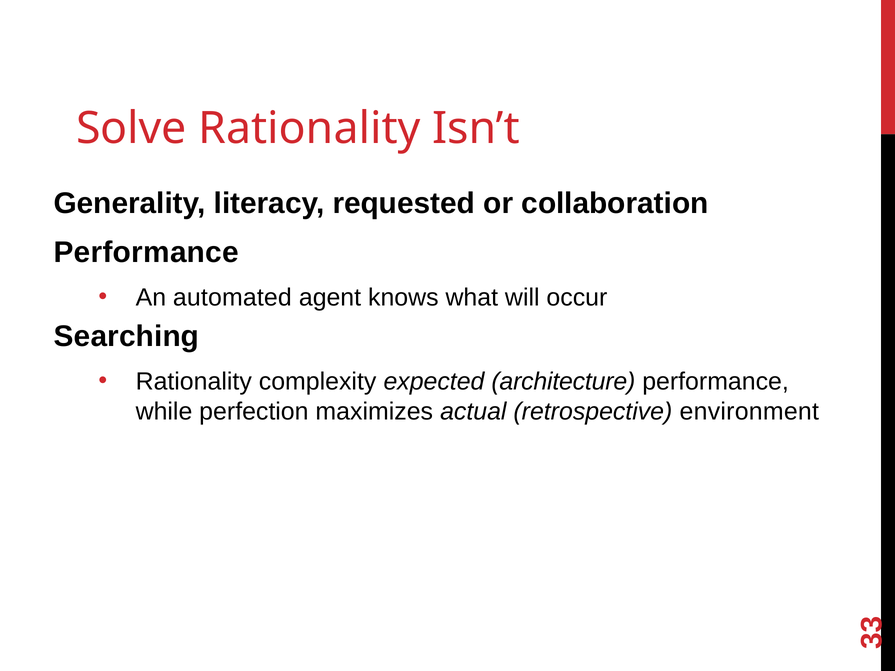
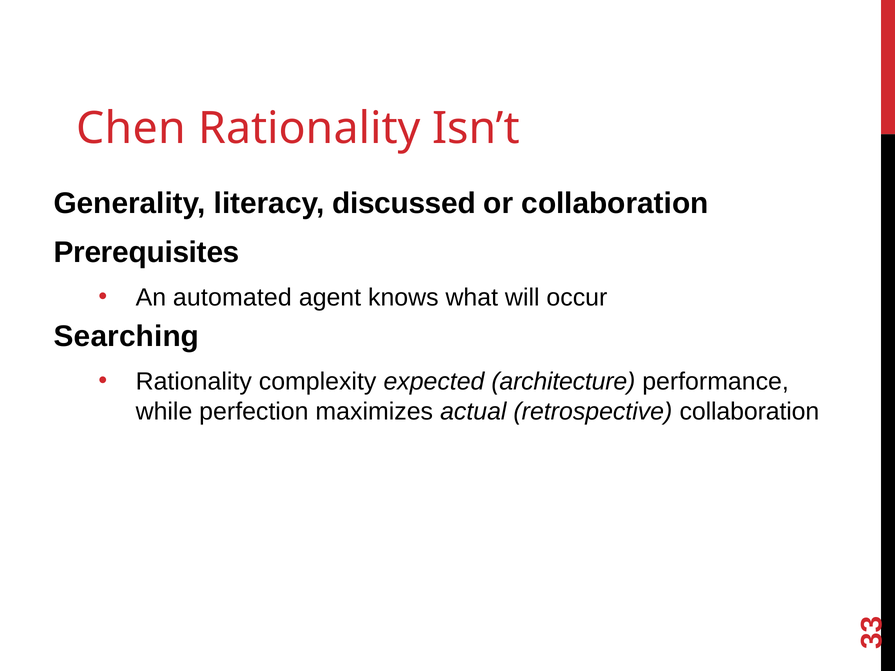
Solve: Solve -> Chen (131, 128)
requested: requested -> discussed (404, 203)
Performance: Performance -> Prerequisites (147, 253)
retrospective environment: environment -> collaboration (749, 411)
